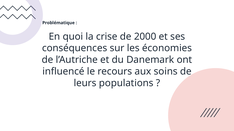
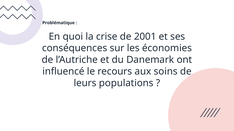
2000: 2000 -> 2001 (145, 37)
